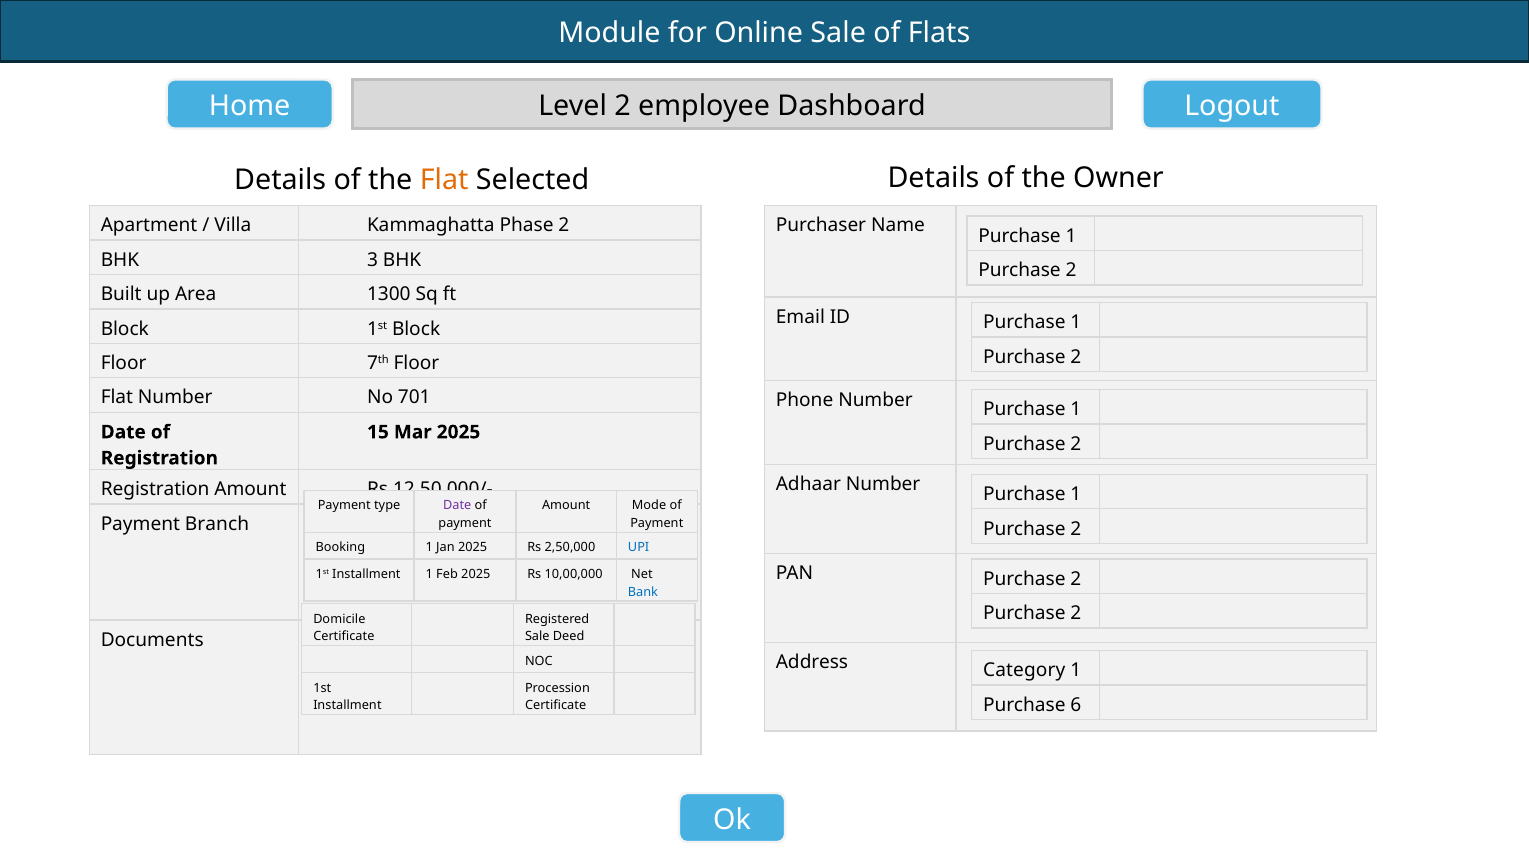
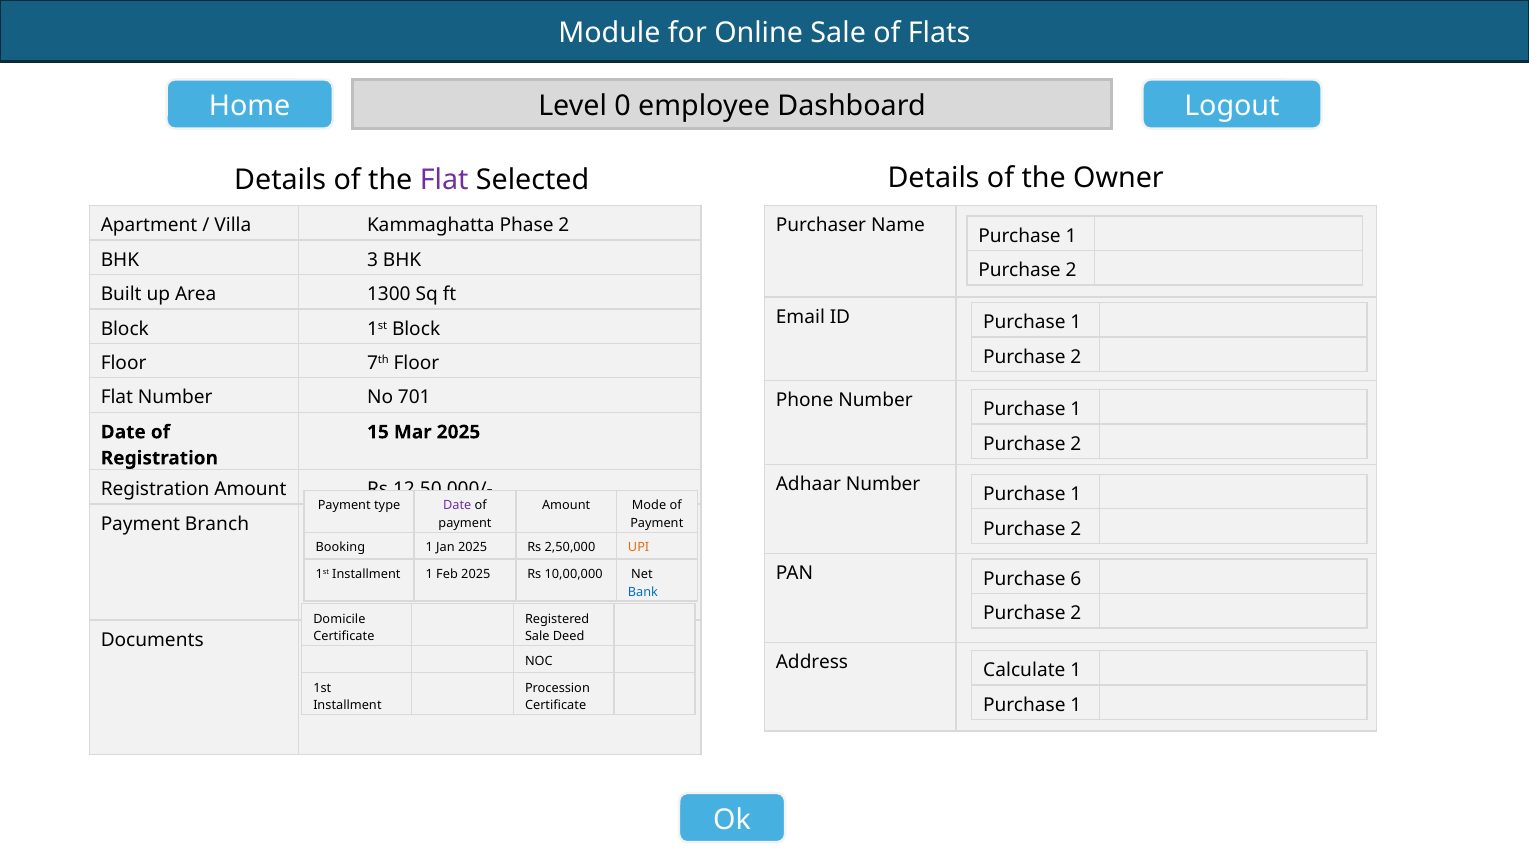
Level 2: 2 -> 0 (623, 106)
Flat colour: orange -> purple (444, 180)
UPI colour: blue -> orange (639, 548)
2: 2 -> 6 (1076, 579)
Category: Category -> Calculate (1024, 671)
6: 6 -> 1 (1076, 705)
